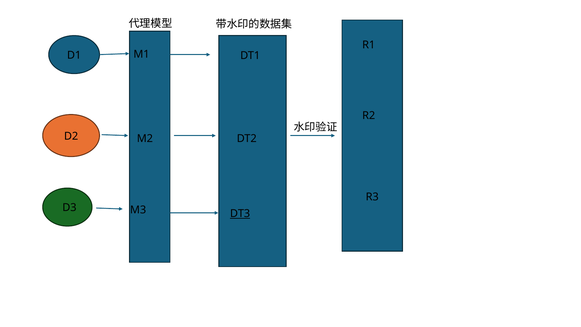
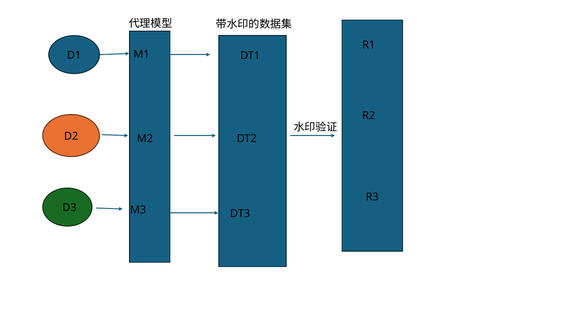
DT3 underline: present -> none (240, 213)
